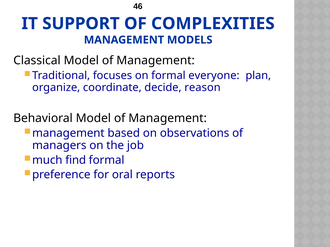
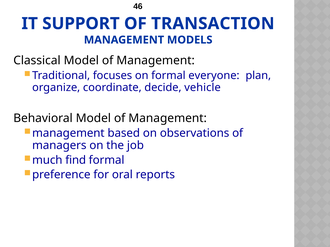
COMPLEXITIES: COMPLEXITIES -> TRANSACTION (213, 24)
reason: reason -> vehicle (202, 88)
